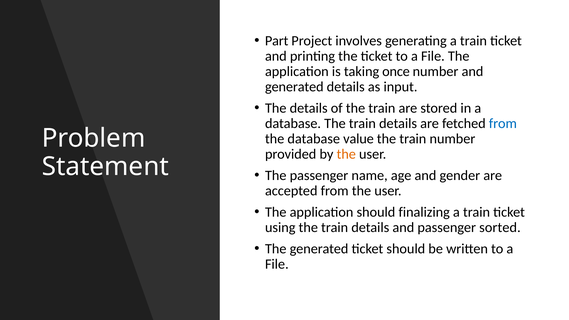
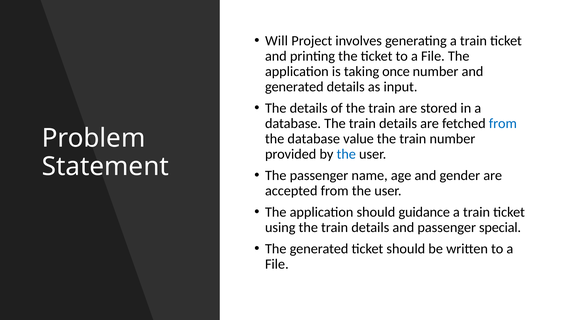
Part: Part -> Will (277, 41)
the colour: orange -> blue (346, 154)
finalizing: finalizing -> guidance (424, 212)
sorted: sorted -> special (500, 228)
